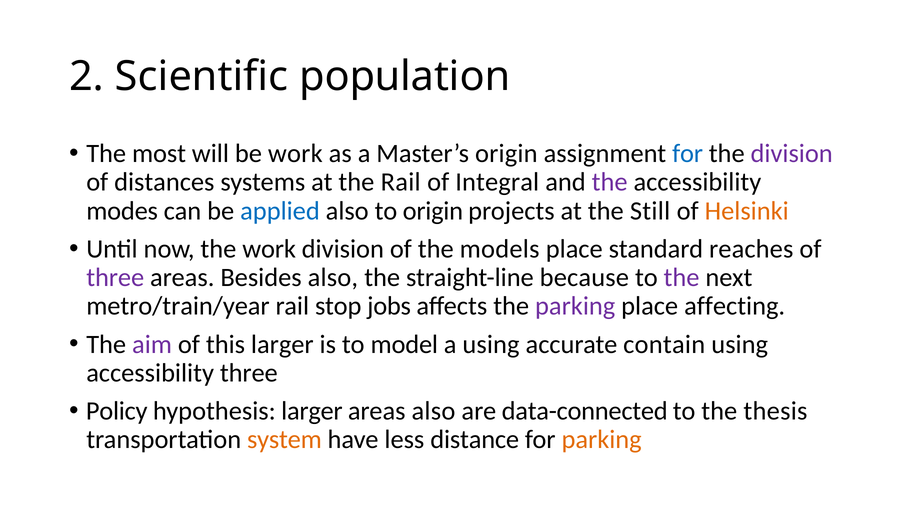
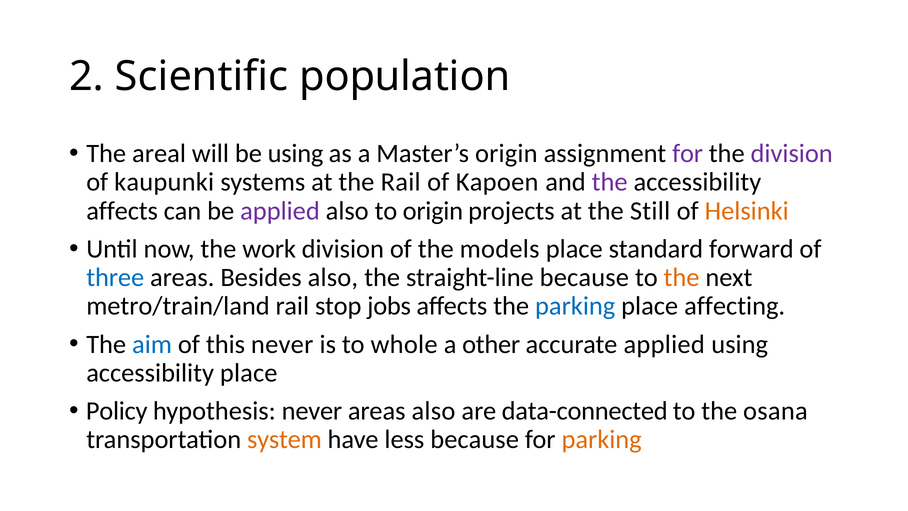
most: most -> areal (159, 154)
be work: work -> using (296, 154)
for colour: blue -> purple (688, 154)
distances: distances -> kaupunki (164, 182)
Integral: Integral -> Kapoen (497, 182)
modes: modes -> affects (122, 211)
applied colour: blue -> purple (280, 211)
reaches: reaches -> forward (751, 249)
three colour: purple -> blue (115, 277)
the colour: purple -> orange (682, 277)
metro/train/year: metro/train/year -> metro/train/land (178, 306)
parking colour: purple -> blue (575, 306)
aim colour: purple -> blue (152, 344)
this larger: larger -> never (282, 344)
model: model -> whole (404, 344)
a using: using -> other (491, 344)
accurate contain: contain -> applied (664, 344)
accessibility three: three -> place (249, 373)
hypothesis larger: larger -> never (312, 411)
thesis: thesis -> osana (775, 411)
less distance: distance -> because (475, 439)
